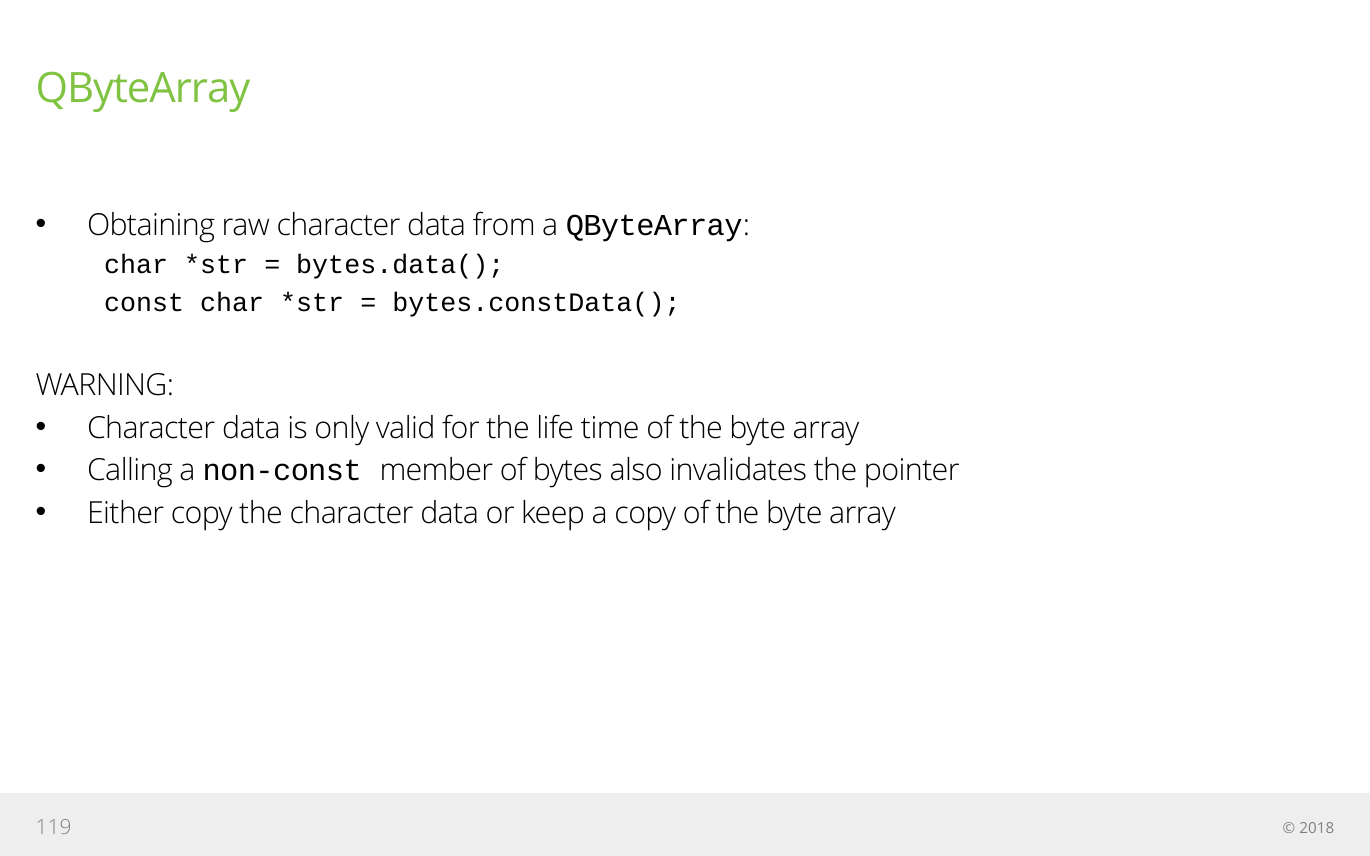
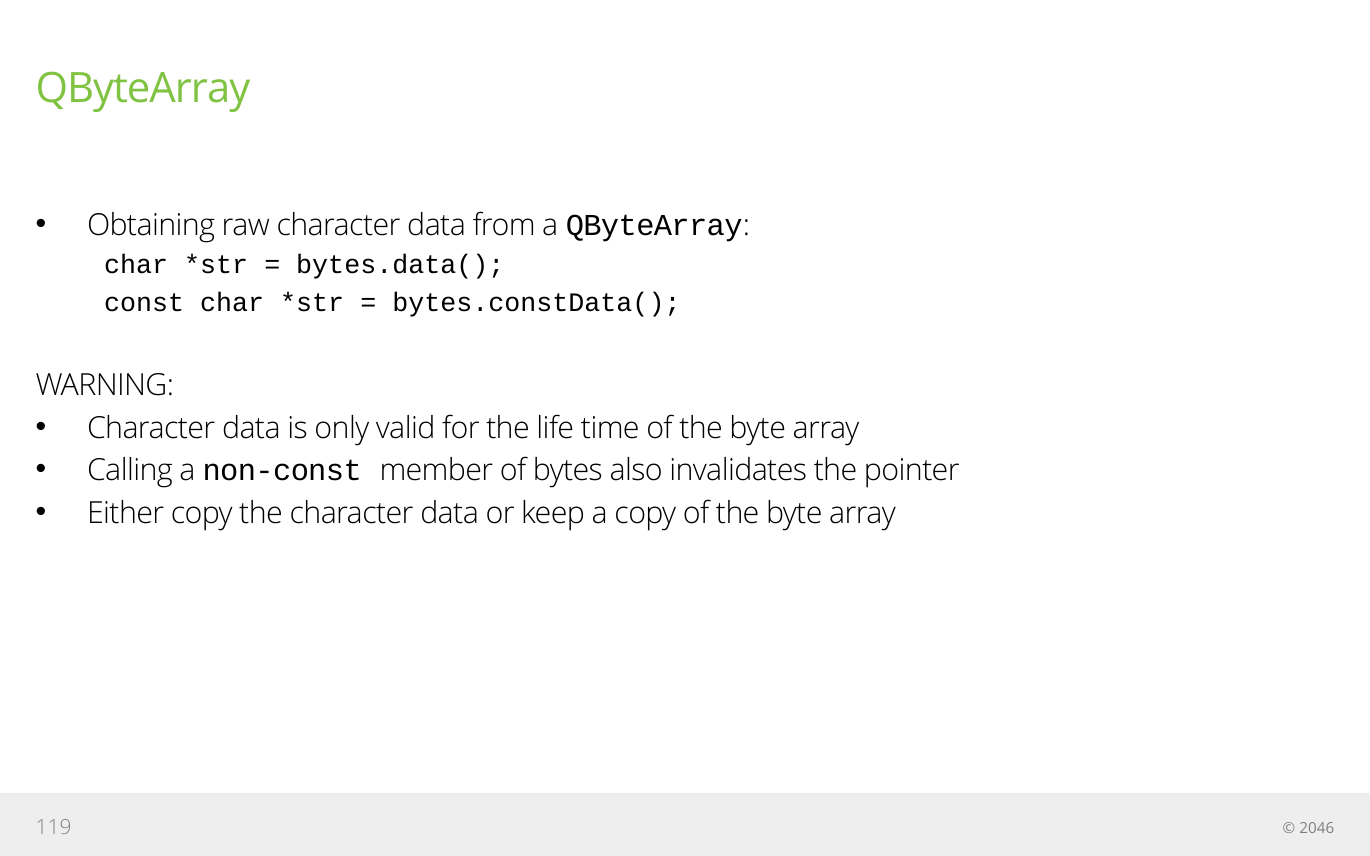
2018: 2018 -> 2046 (1317, 829)
